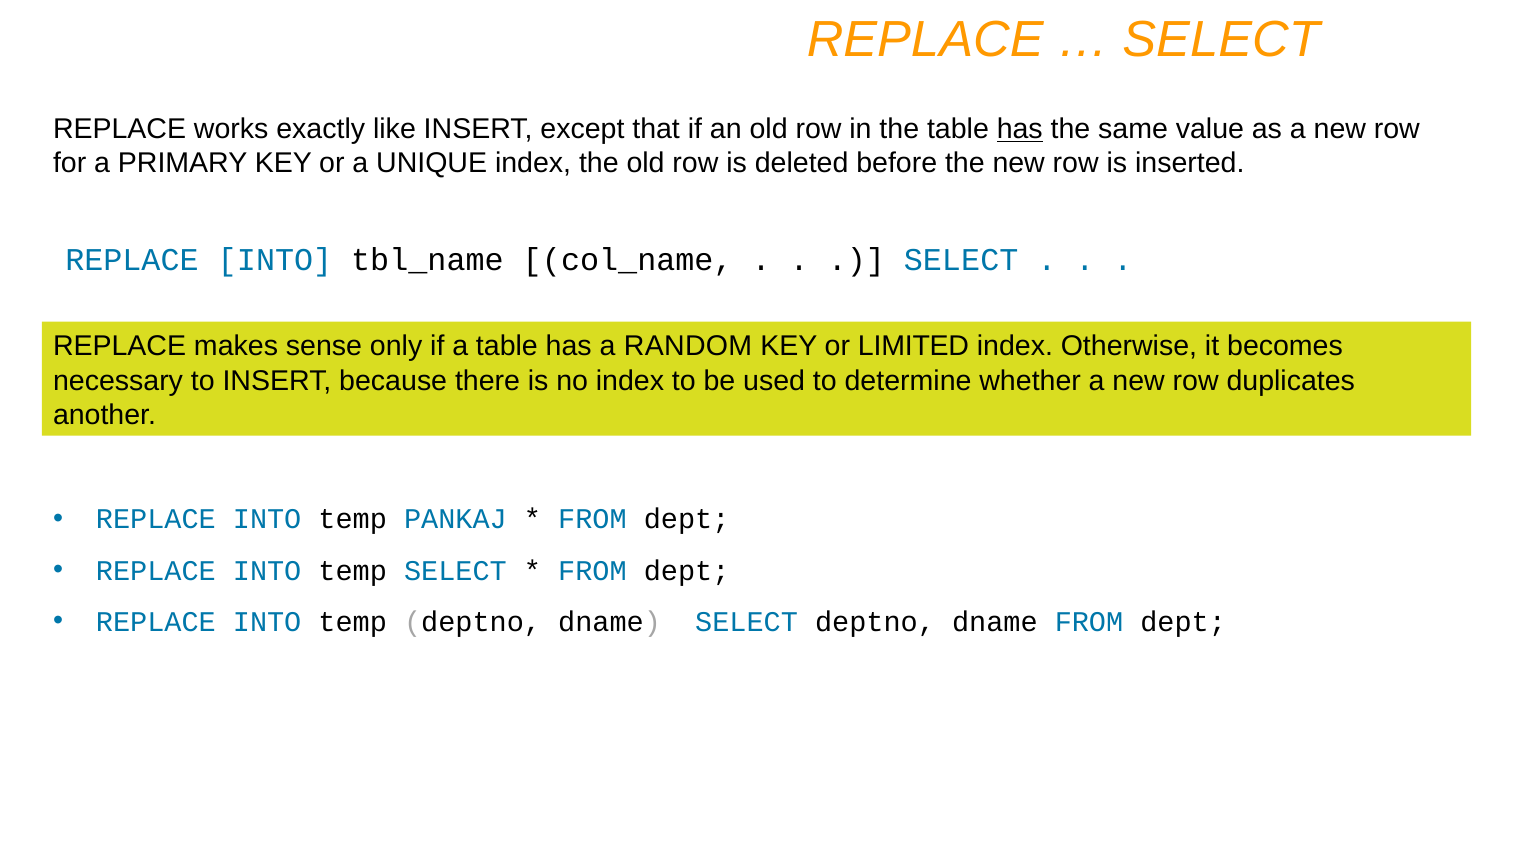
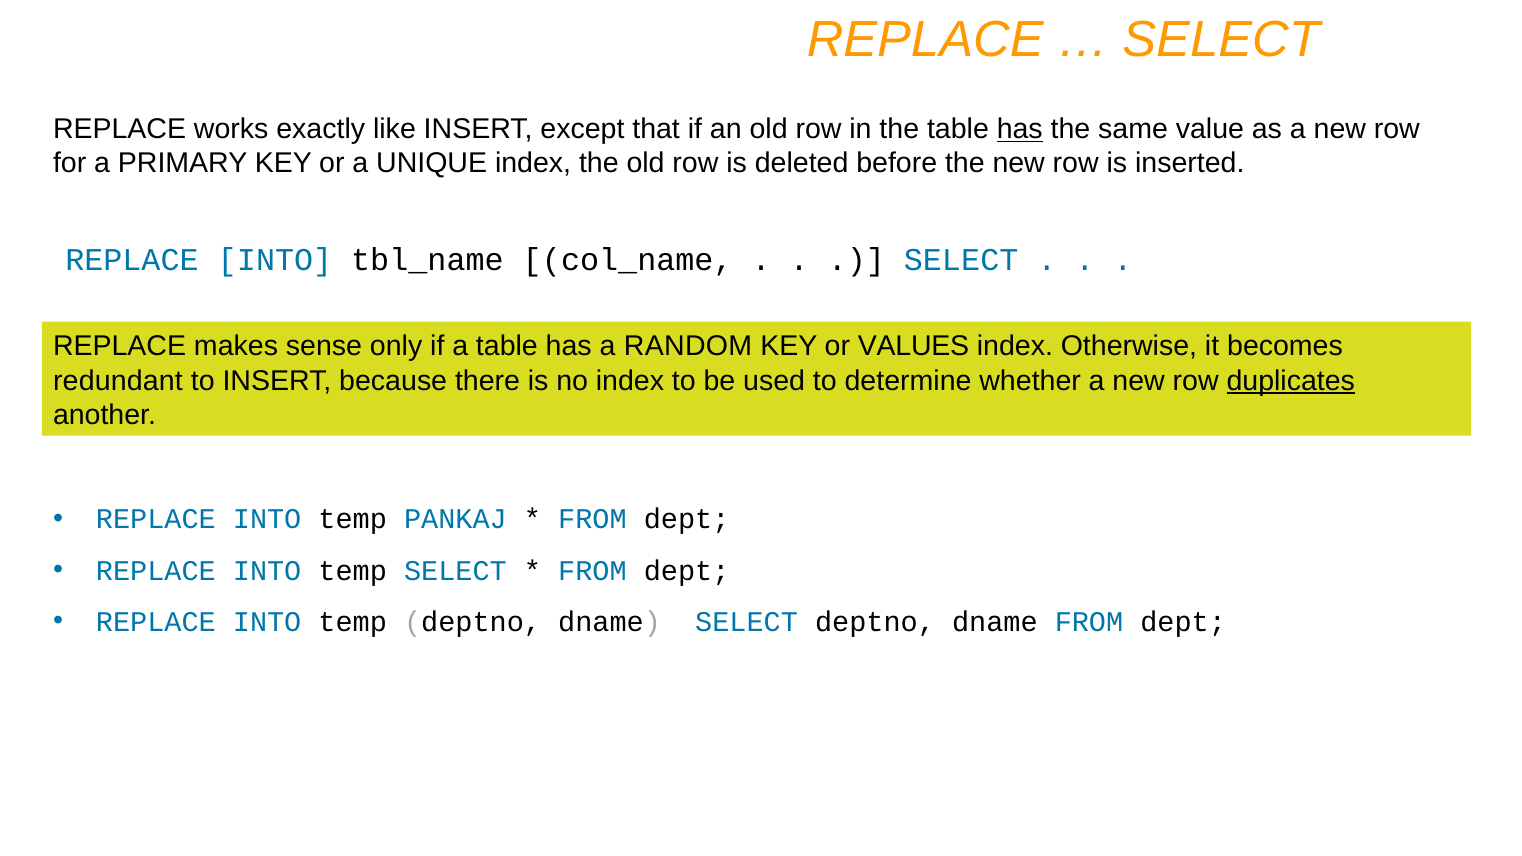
LIMITED: LIMITED -> VALUES (914, 346)
necessary: necessary -> redundant (118, 381)
duplicates underline: none -> present (1291, 381)
